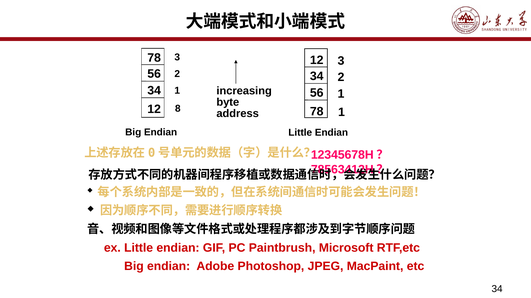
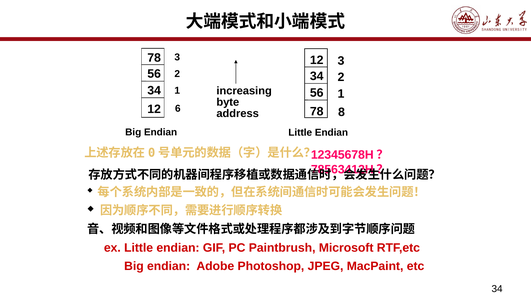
8: 8 -> 6 (178, 109)
78 1: 1 -> 8 (342, 112)
